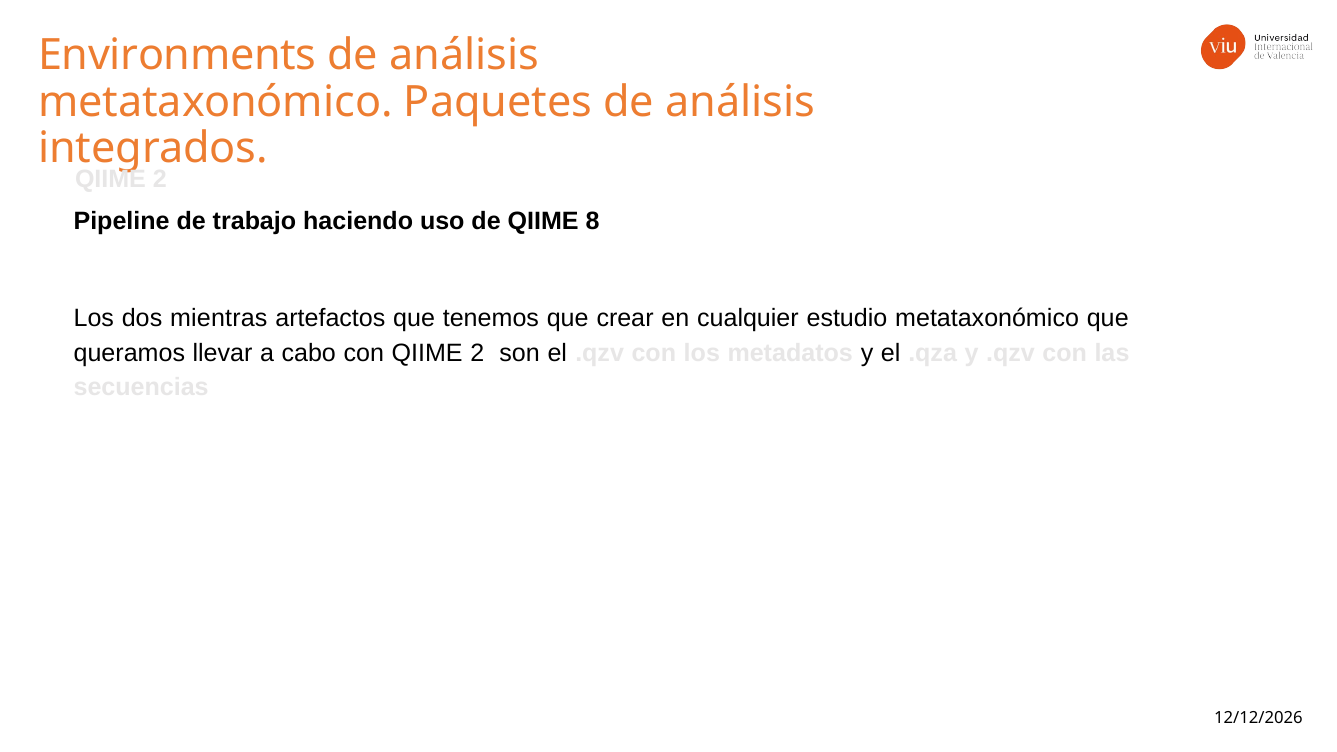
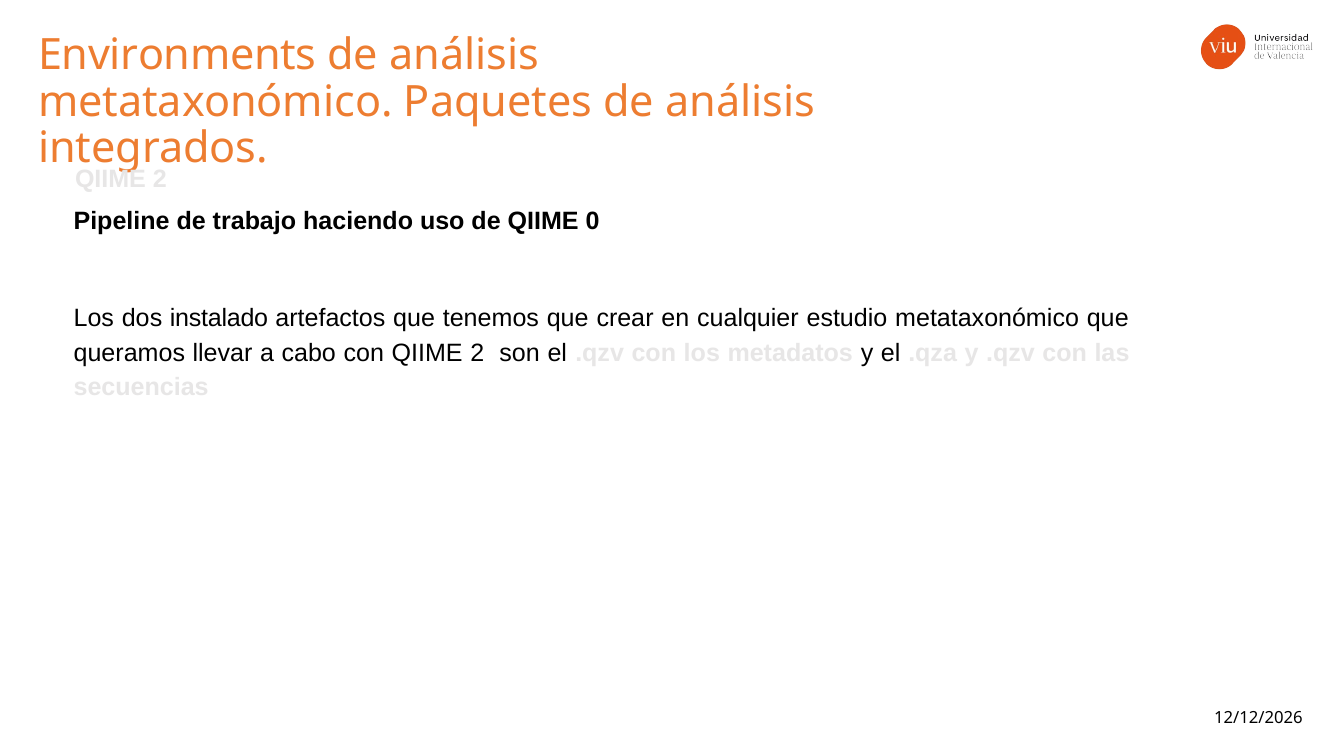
8: 8 -> 0 (593, 221)
mientras: mientras -> instalado (219, 318)
